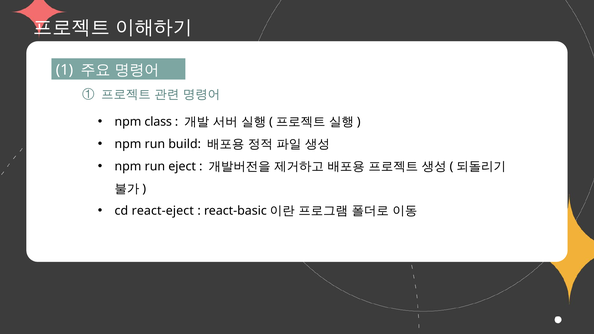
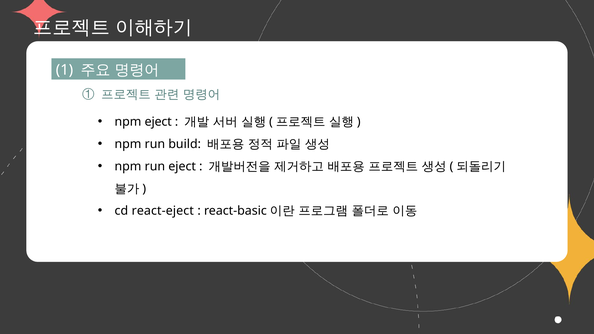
npm class: class -> eject (158, 122)
